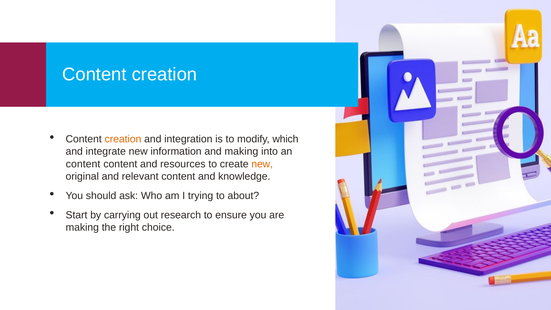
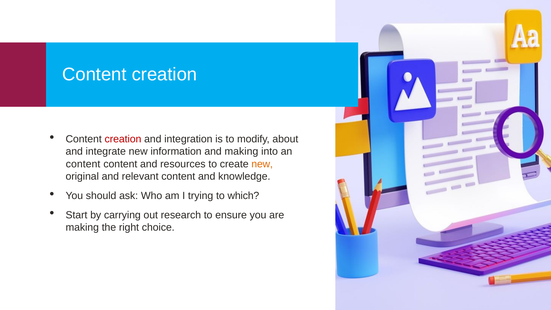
creation colour: orange -> red (123, 139)
which: which -> about (285, 139)
about: about -> which (243, 196)
